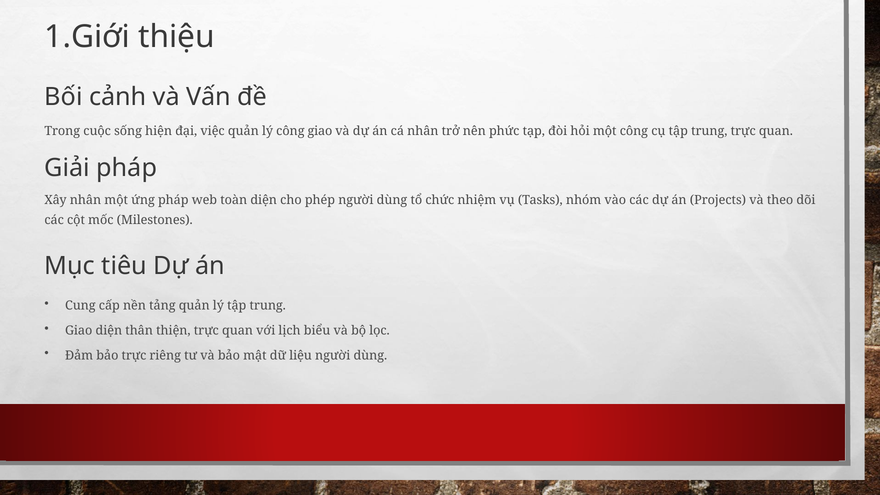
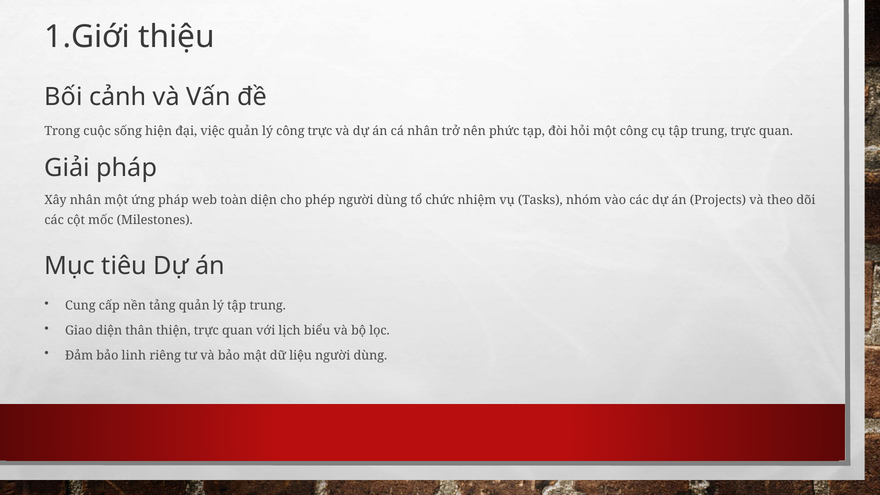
công giao: giao -> trực (320, 131)
bảo trực: trực -> linh (134, 355)
